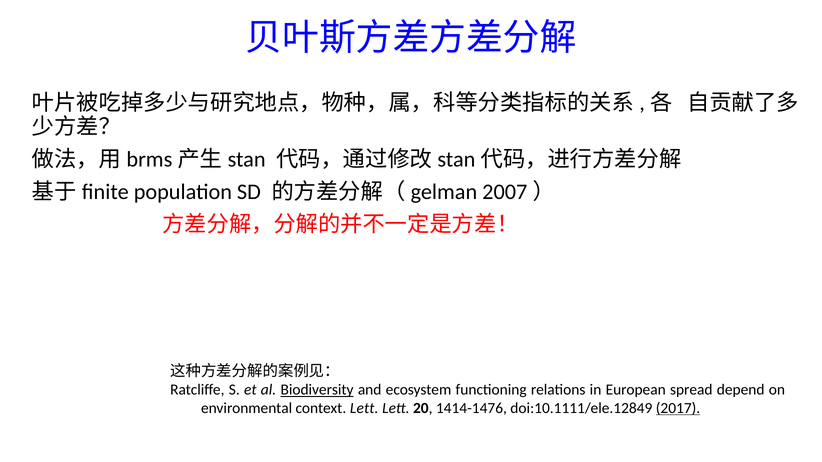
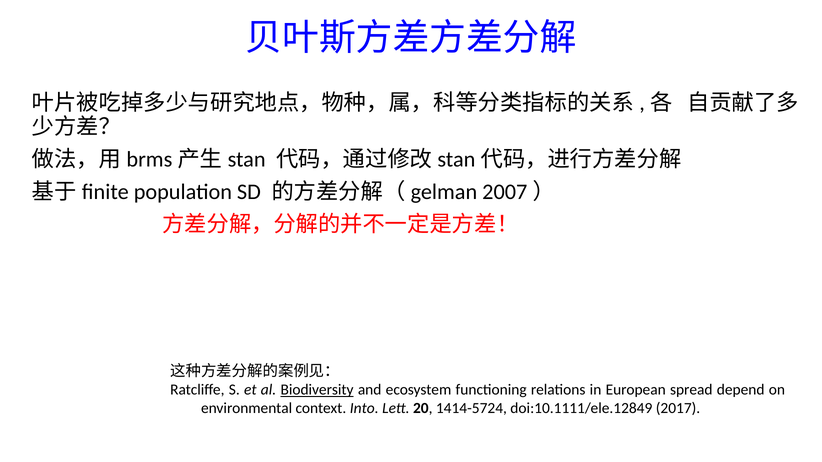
context Lett: Lett -> Into (364, 408)
1414-1476: 1414-1476 -> 1414-5724 (471, 408)
2017 underline: present -> none (678, 408)
